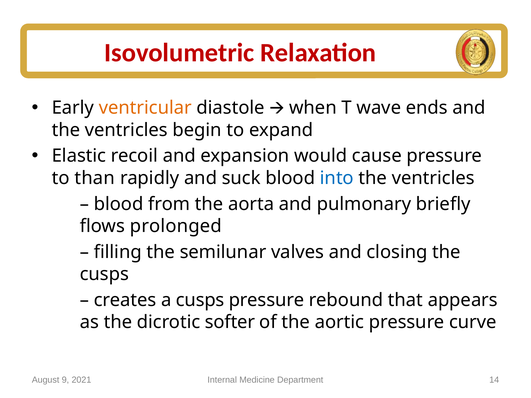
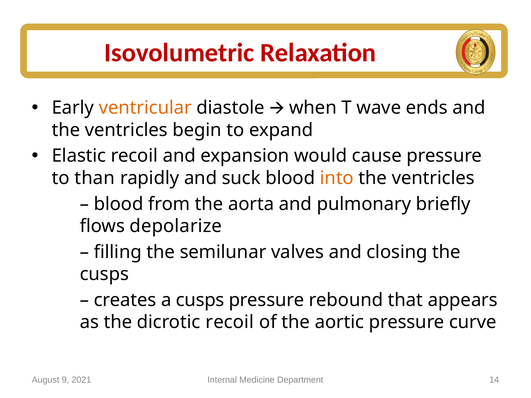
into colour: blue -> orange (337, 178)
prolonged: prolonged -> depolarize (176, 226)
dicrotic softer: softer -> recoil (230, 322)
